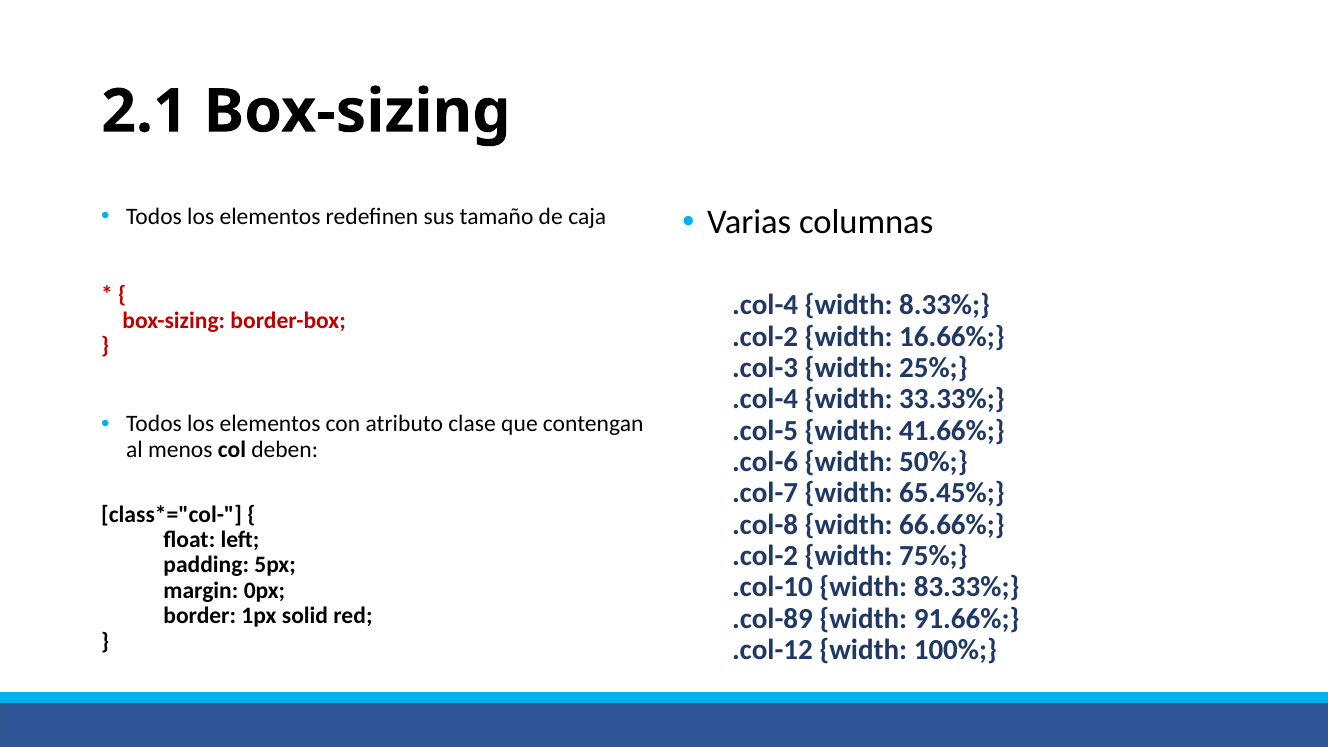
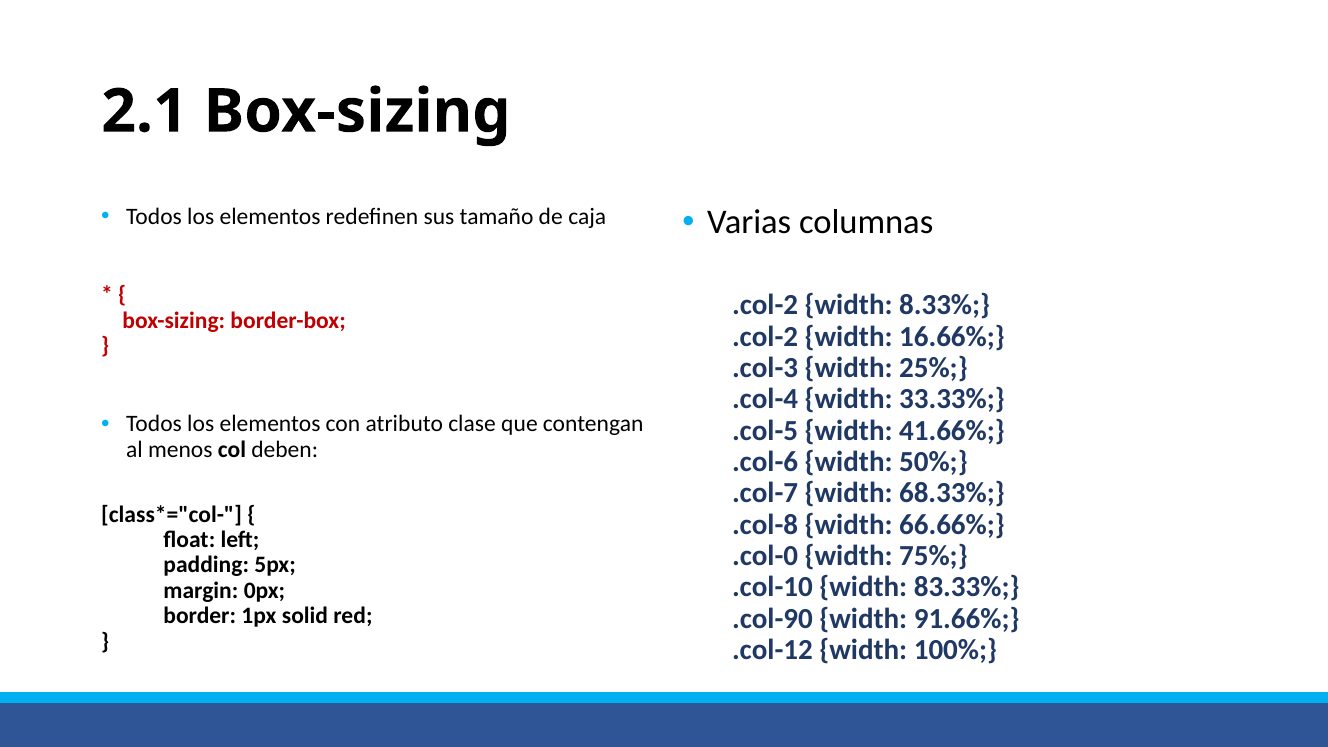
.col-4: .col-4 -> .col-2 (765, 305)
65.45%: 65.45% -> 68.33% (952, 493)
.col-2: .col-2 -> .col-0 (765, 556)
.col-89: .col-89 -> .col-90 (772, 619)
